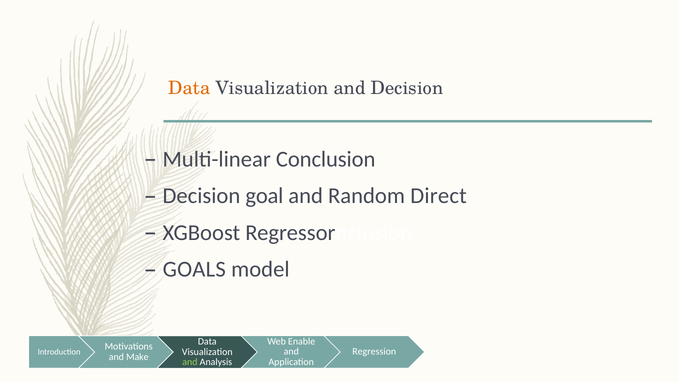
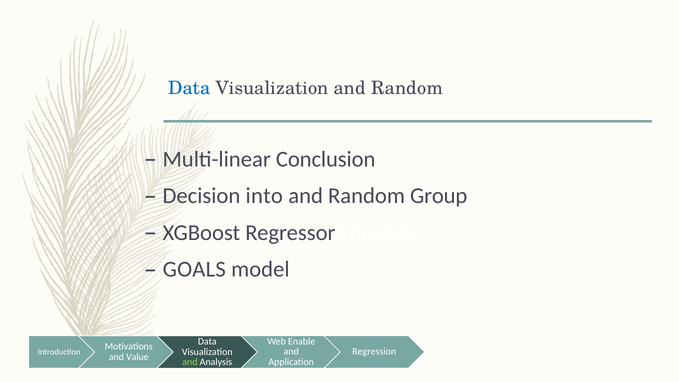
Data colour: orange -> blue (189, 88)
Visualization and Decision: Decision -> Random (407, 88)
goal: goal -> into (264, 196)
Direct: Direct -> Group (439, 196)
Make: Make -> Value (137, 357)
